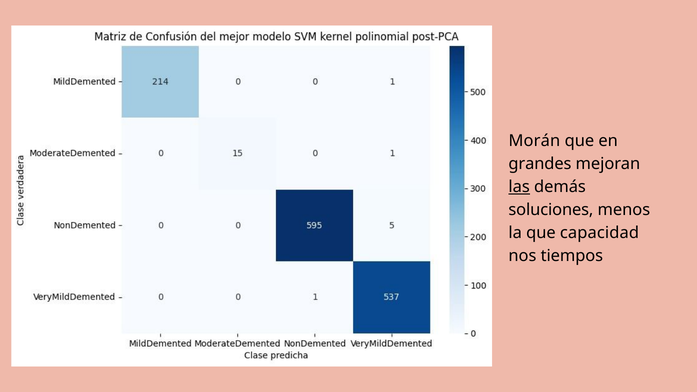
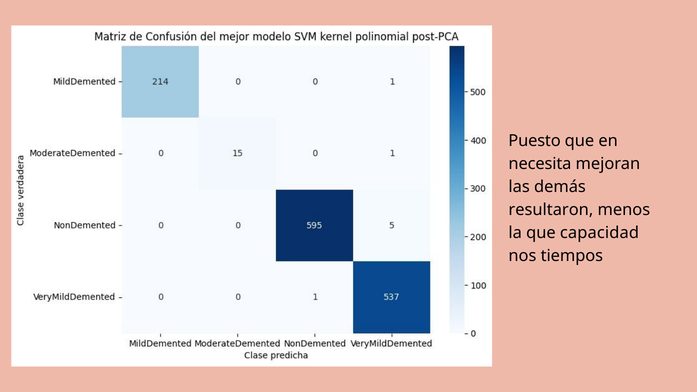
Morán: Morán -> Puesto (535, 141)
grandes: grandes -> necesita (540, 164)
las underline: present -> none (519, 187)
soluciones: soluciones -> resultaron (551, 210)
